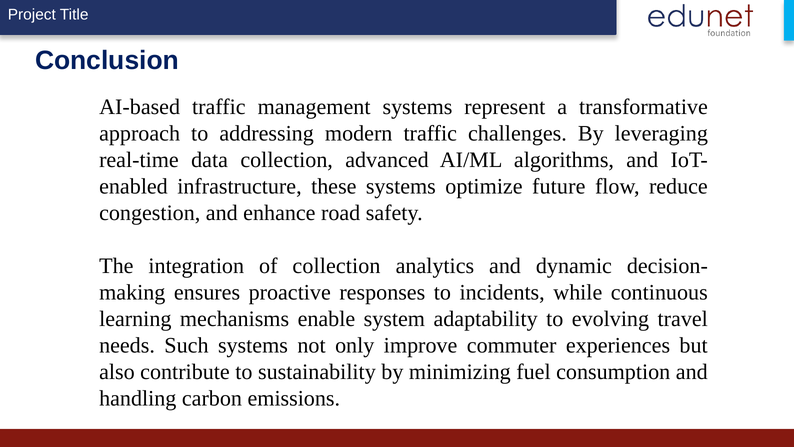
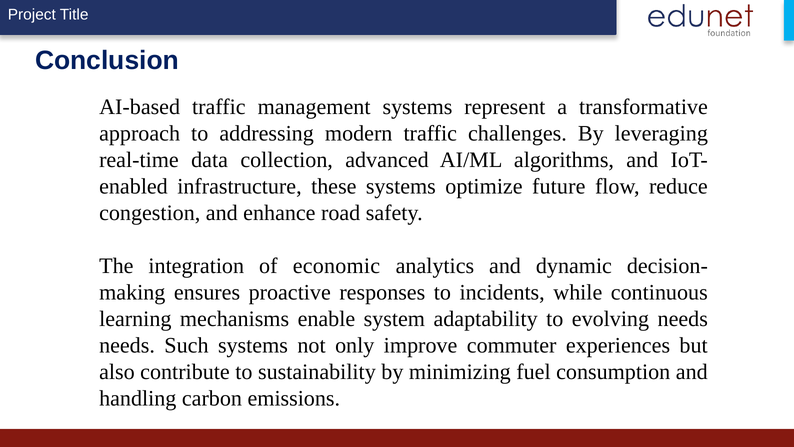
of collection: collection -> economic (336, 266)
evolving travel: travel -> needs (683, 319)
